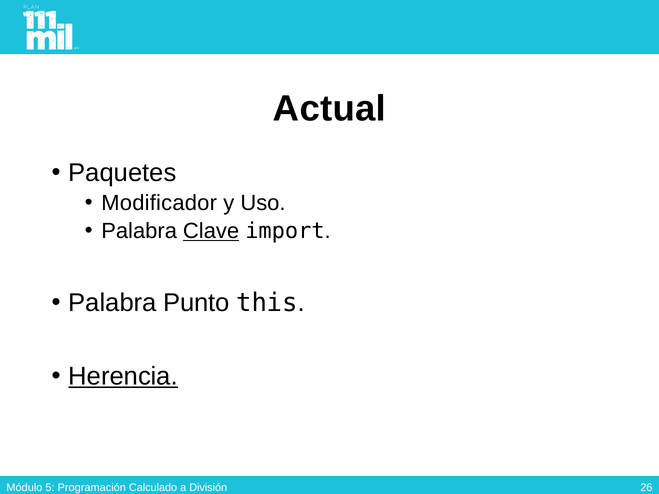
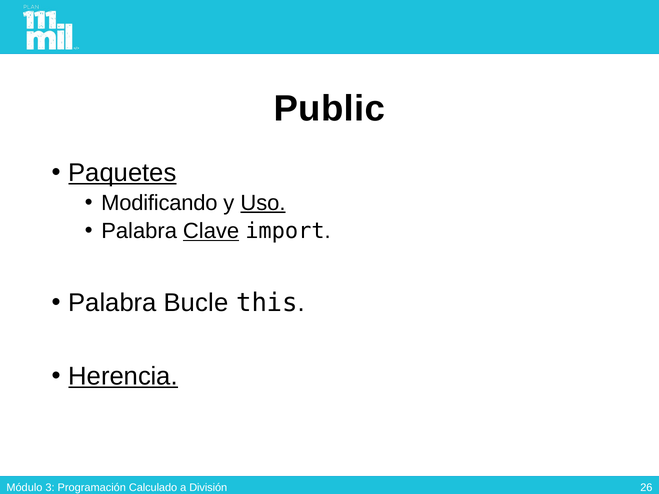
Actual: Actual -> Public (329, 109)
Paquetes underline: none -> present (122, 173)
Modificador: Modificador -> Modificando (159, 203)
Uso underline: none -> present (263, 203)
Punto: Punto -> Bucle (196, 303)
5: 5 -> 3 (50, 488)
